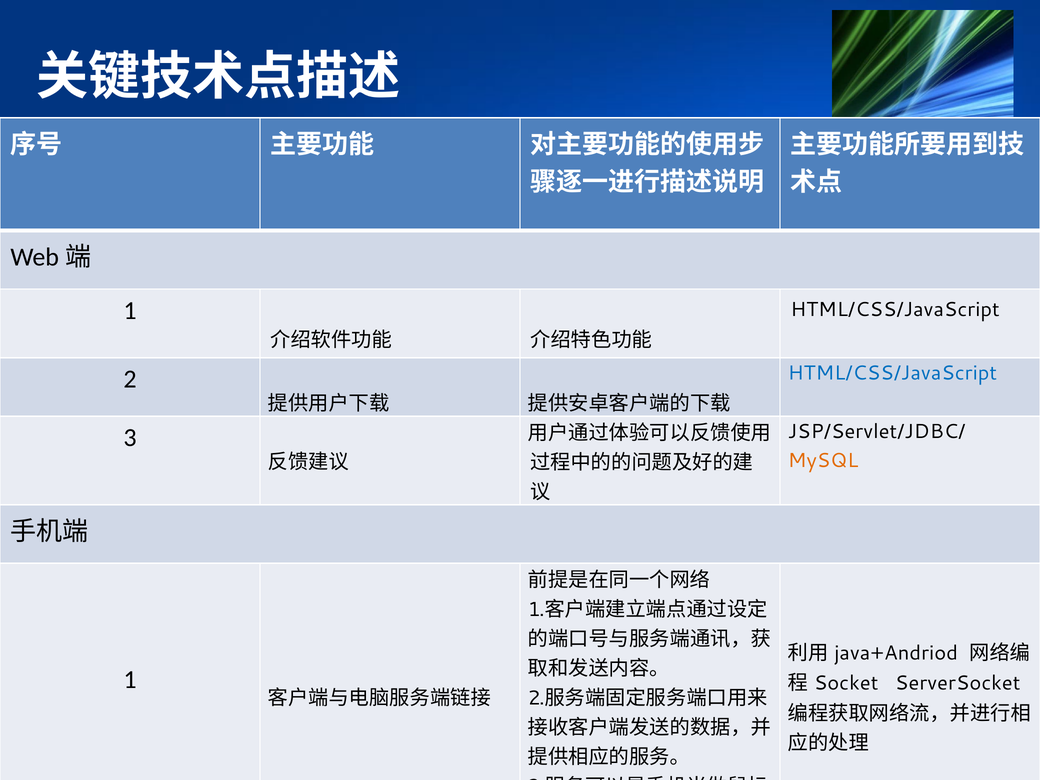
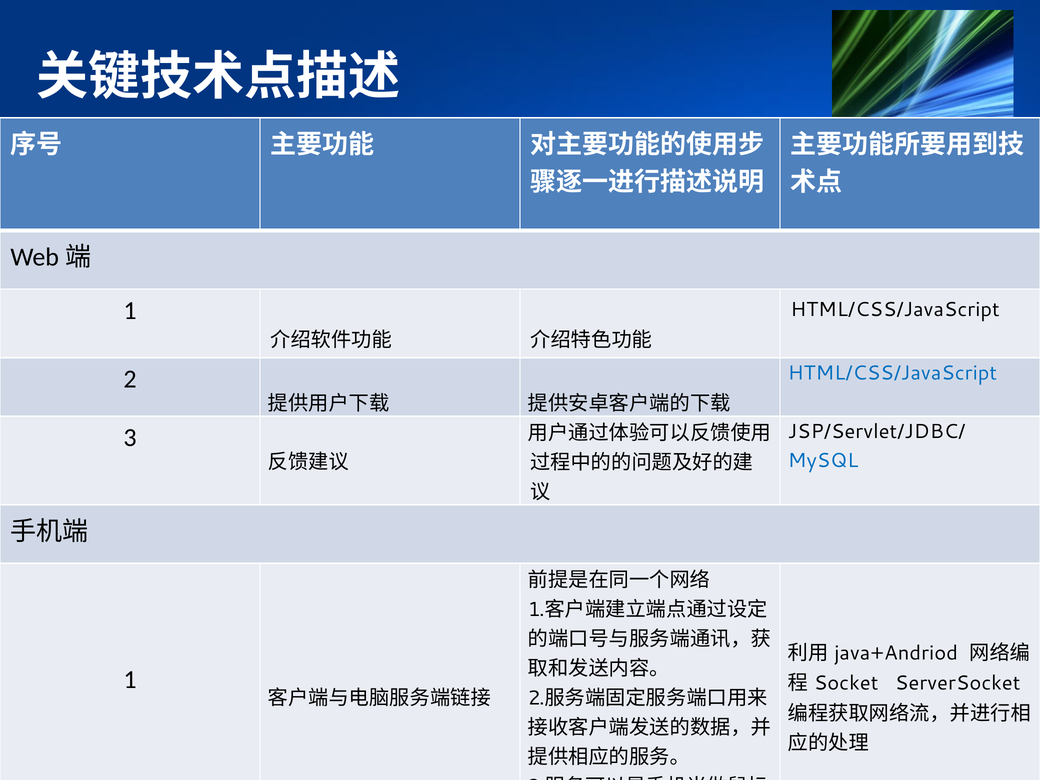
MySQL colour: orange -> blue (823, 461)
